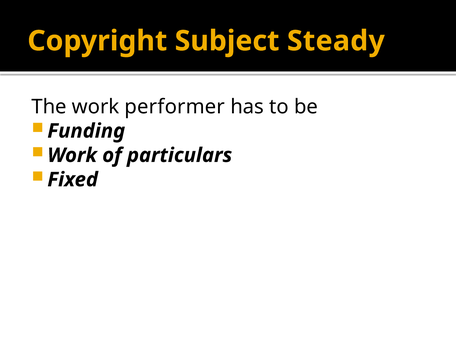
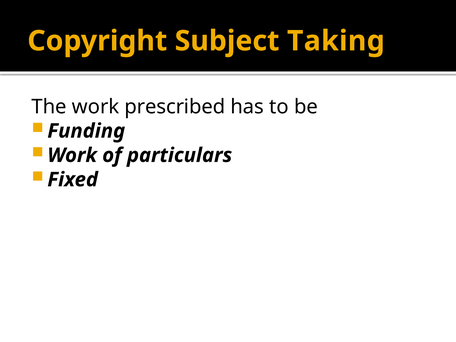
Steady: Steady -> Taking (336, 41)
performer: performer -> prescribed (175, 107)
